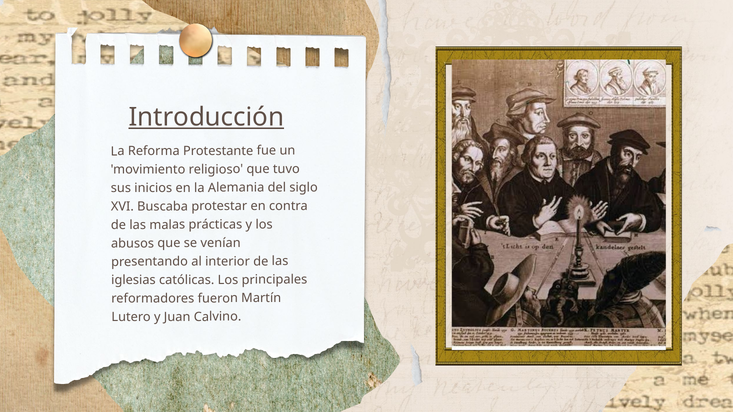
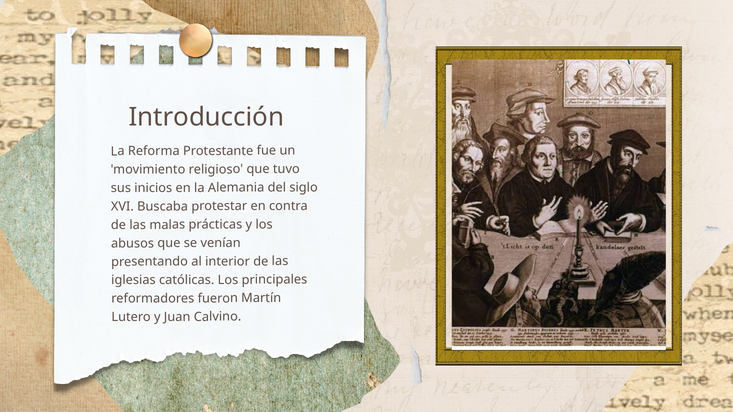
Introducción underline: present -> none (206, 117)
